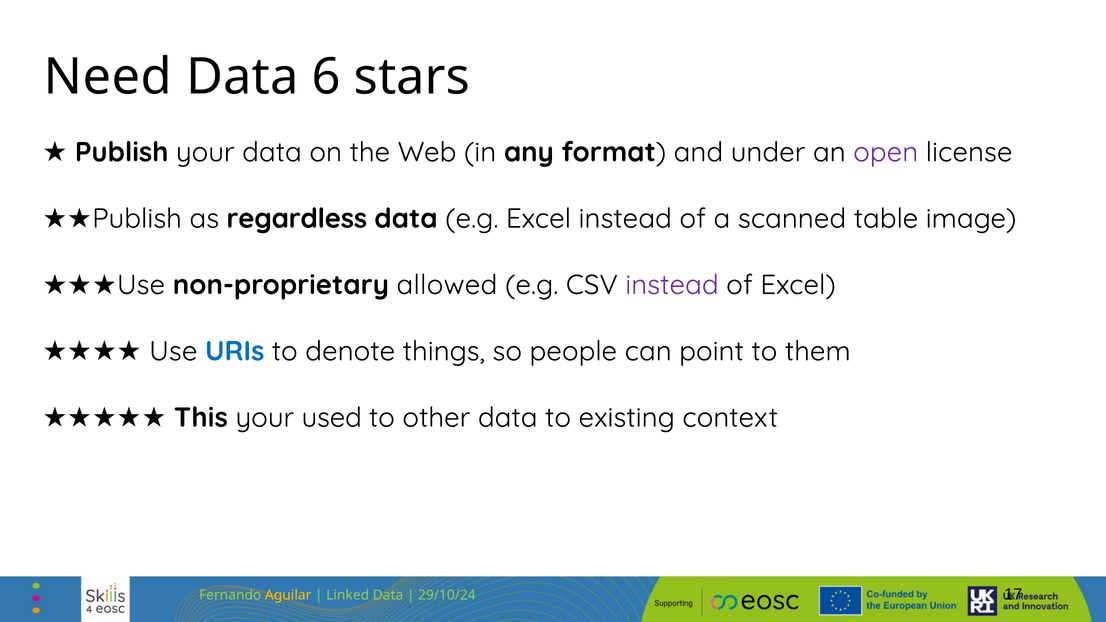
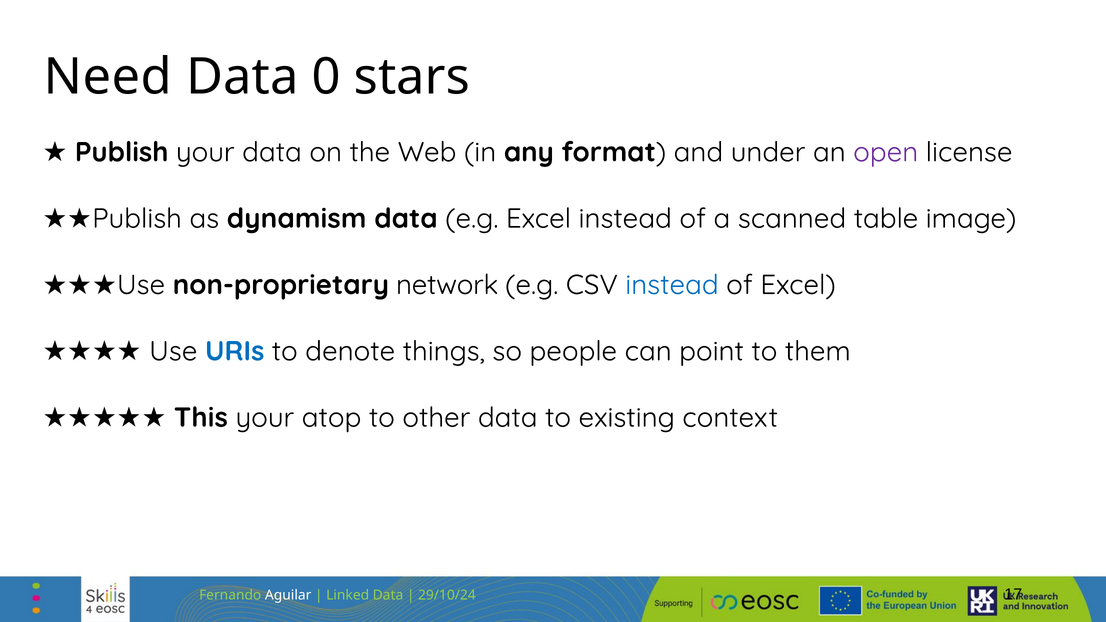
6: 6 -> 0 (326, 77)
regardless: regardless -> dynamism (297, 219)
allowed: allowed -> network (447, 285)
instead colour: purple -> blue (672, 285)
used: used -> atop (332, 418)
Aguilar colour: yellow -> white (288, 595)
